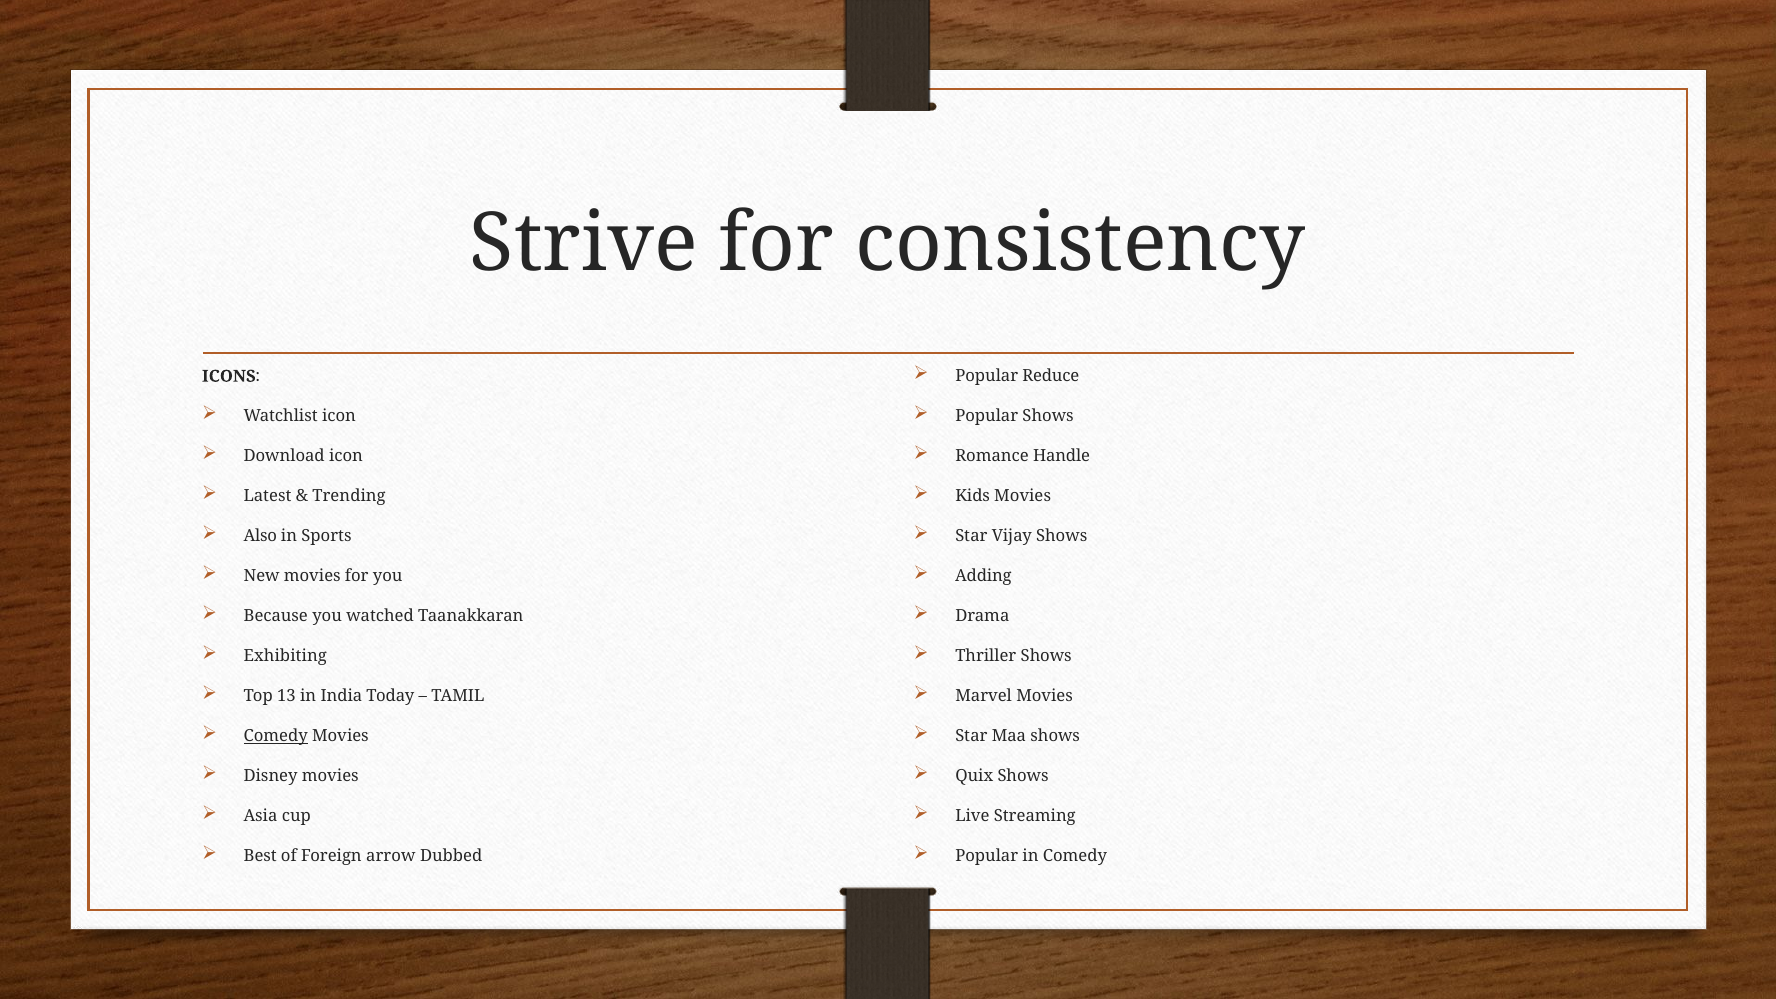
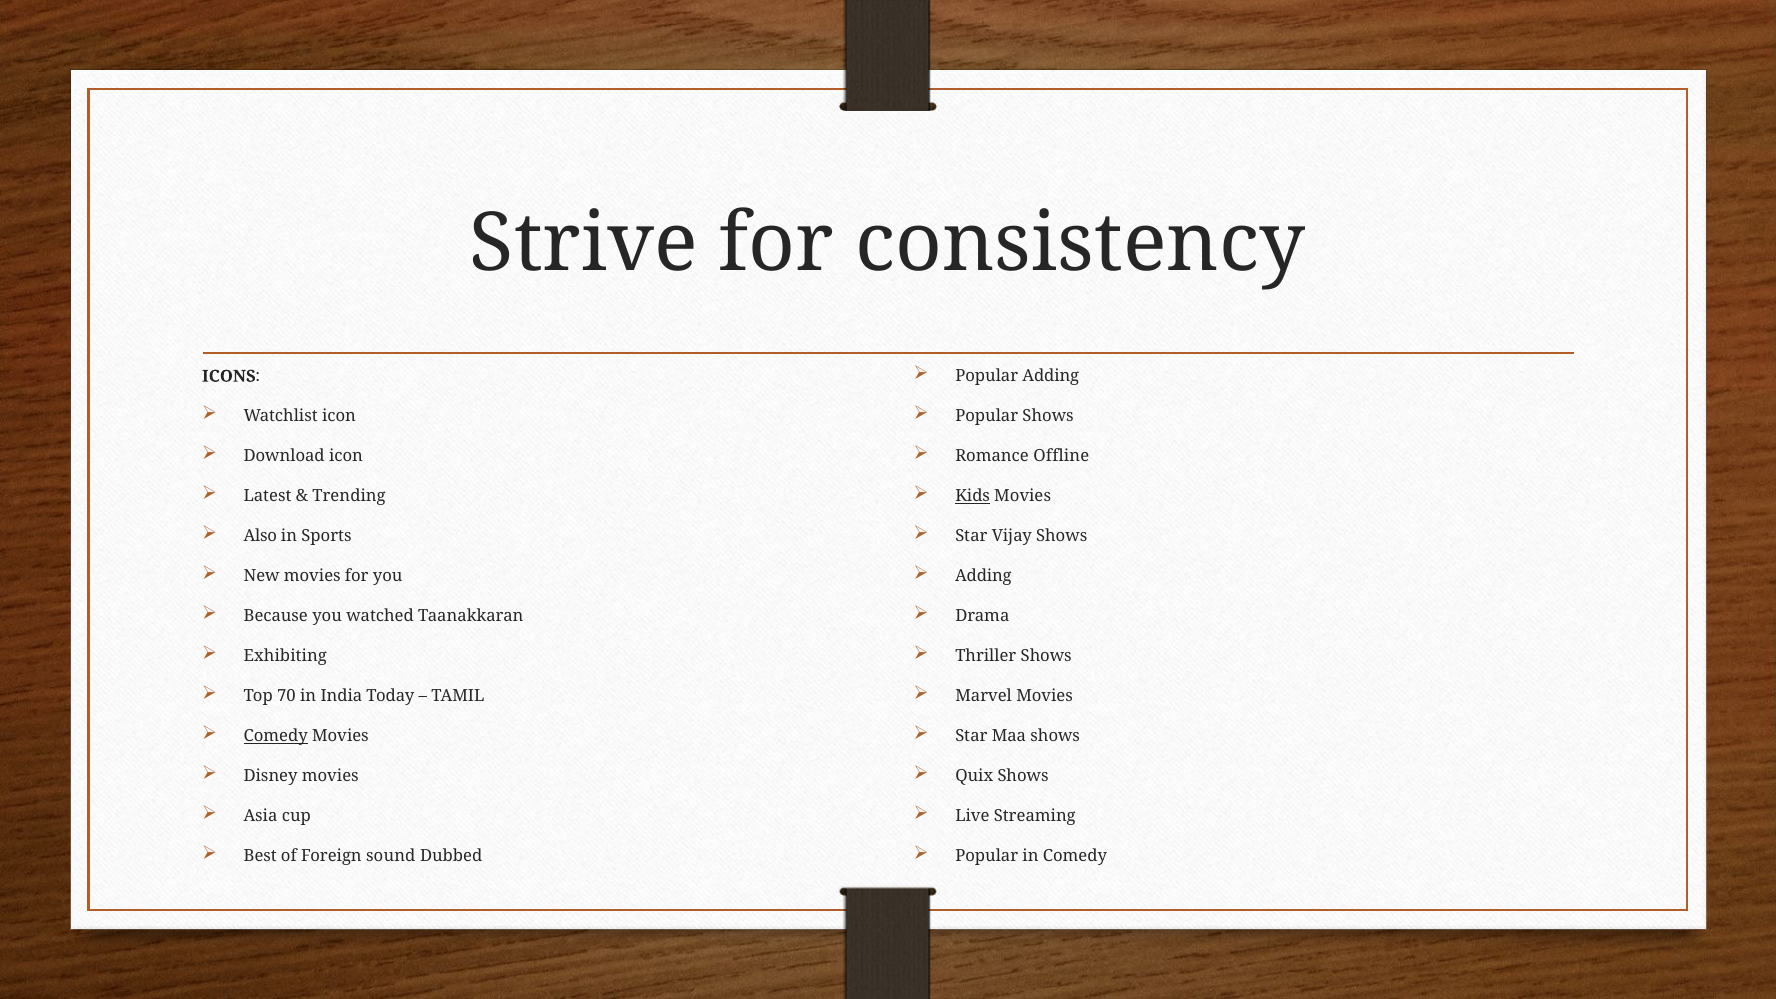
Popular Reduce: Reduce -> Adding (1051, 376)
Handle: Handle -> Offline (1061, 456)
Kids underline: none -> present (973, 496)
13: 13 -> 70 (286, 696)
arrow: arrow -> sound (391, 856)
